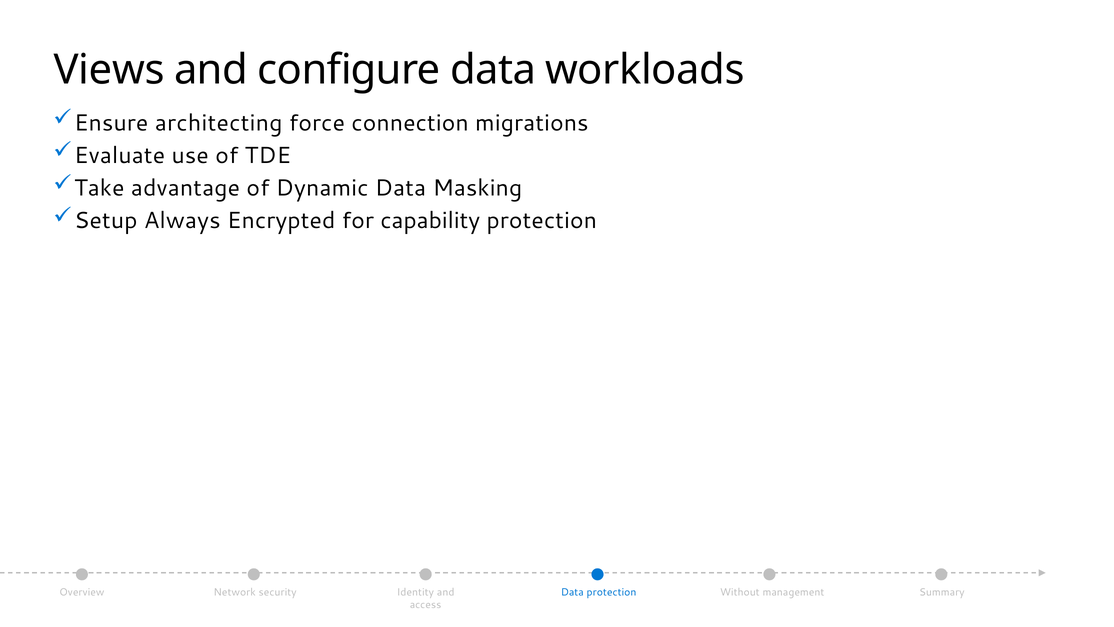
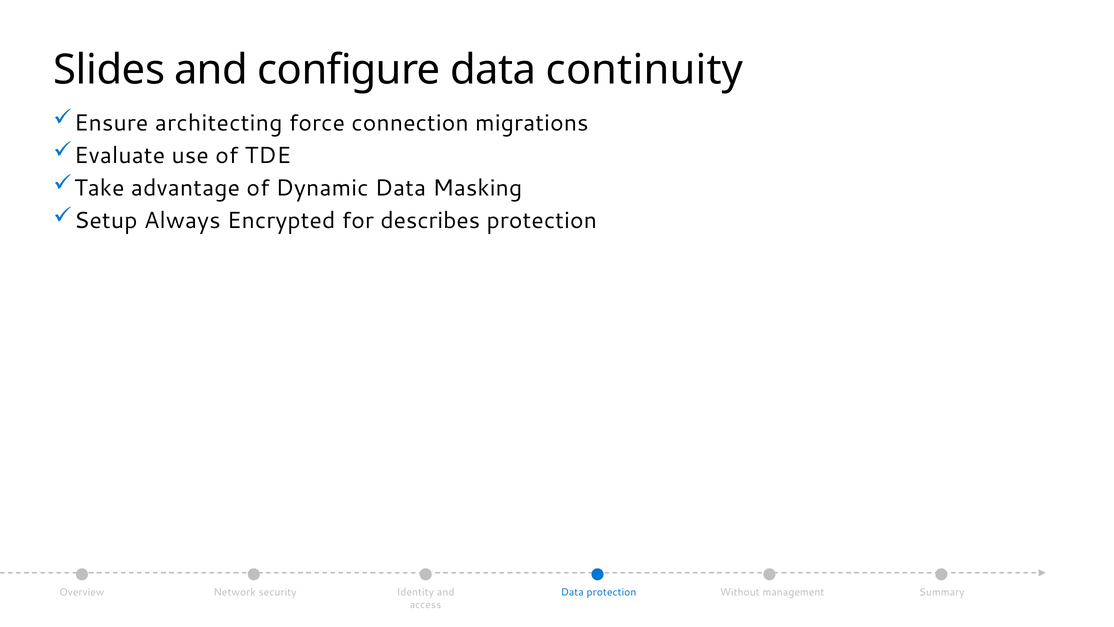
Views: Views -> Slides (109, 70)
workloads: workloads -> continuity (645, 70)
capability: capability -> describes (430, 220)
